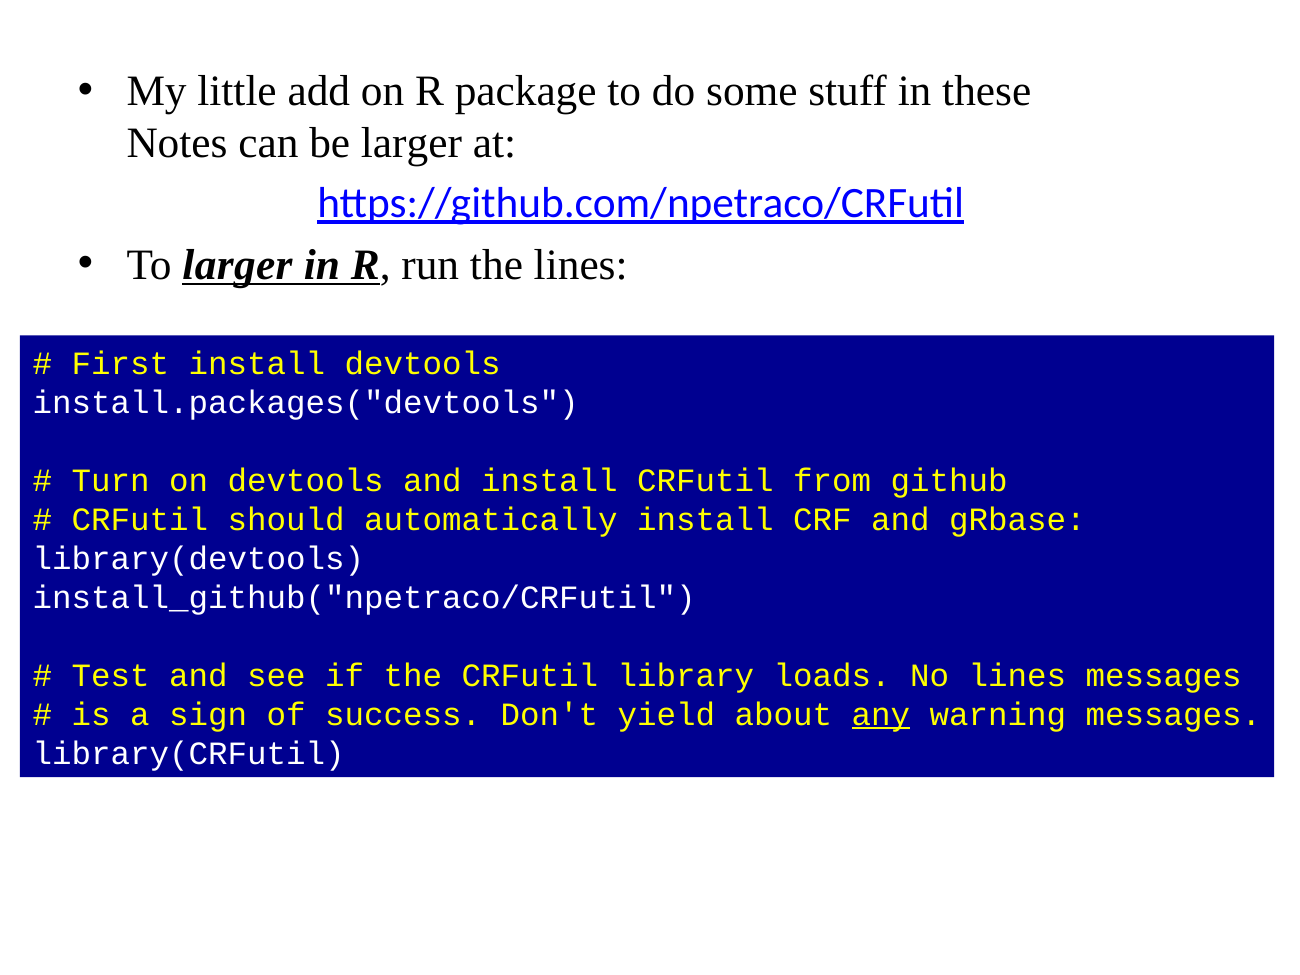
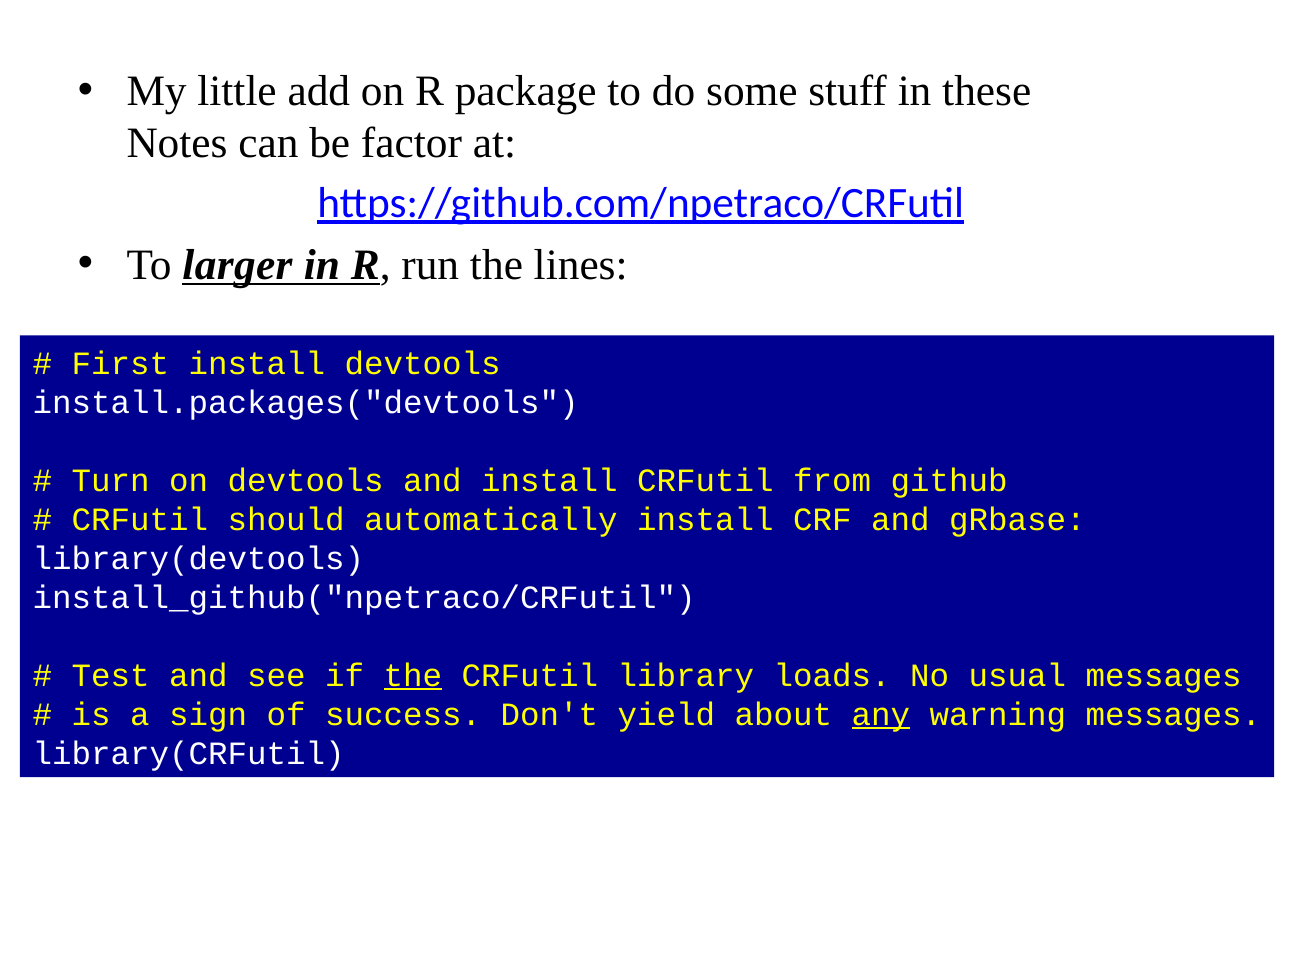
be larger: larger -> factor (411, 144)
the underline: none -> present (413, 675)
No lines: lines -> usual (1017, 675)
